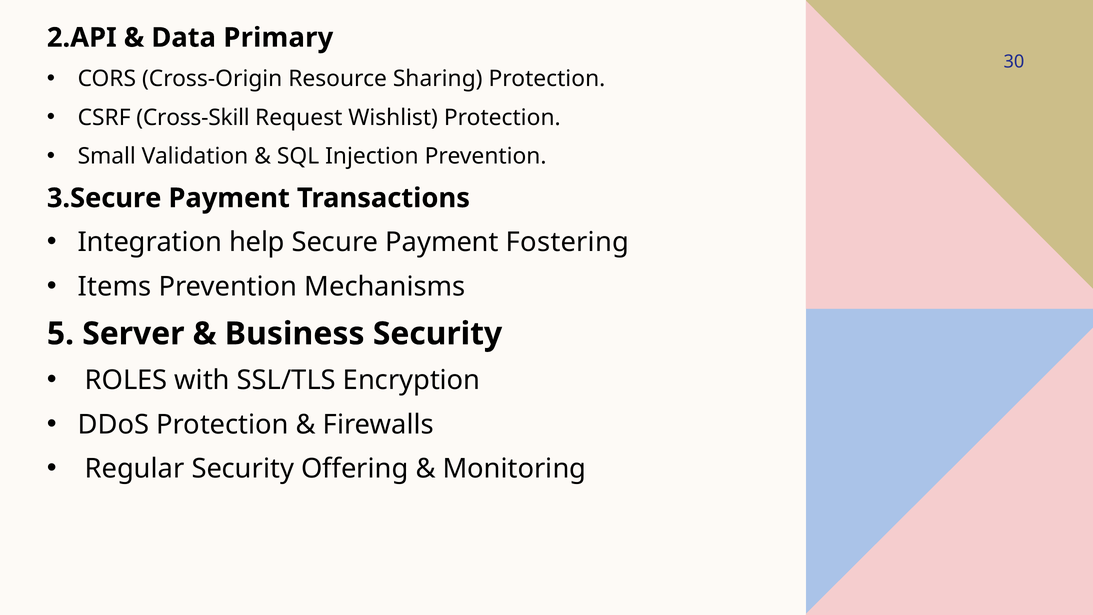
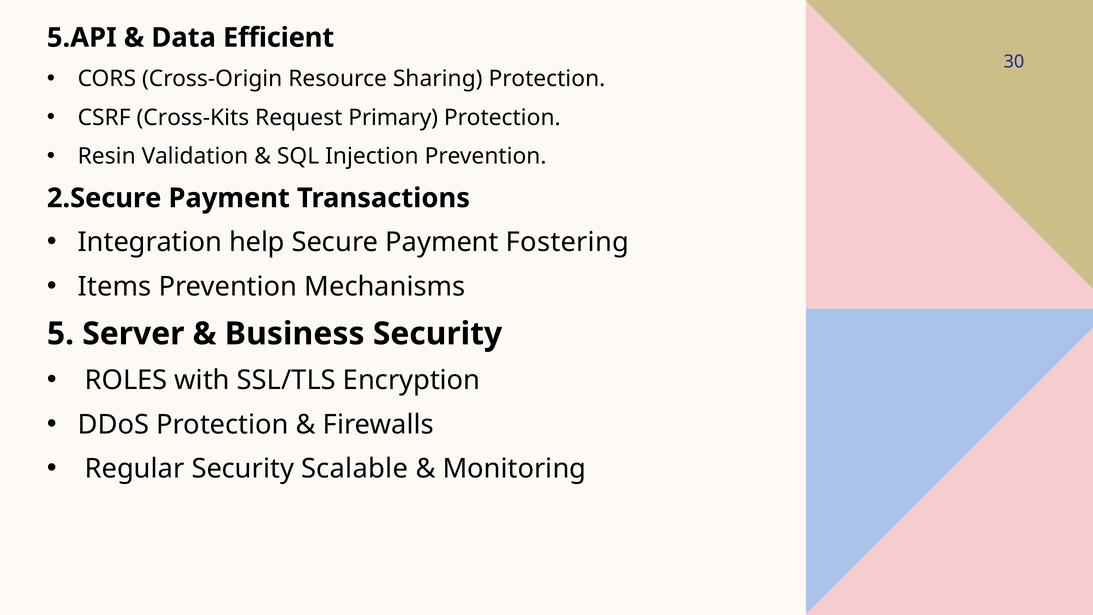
2.API: 2.API -> 5.API (82, 38)
Primary: Primary -> Efficient (279, 38)
Cross-Skill: Cross-Skill -> Cross-Kits (193, 118)
Wishlist: Wishlist -> Primary (393, 118)
Small: Small -> Resin (107, 156)
3.Secure: 3.Secure -> 2.Secure (104, 198)
Offering: Offering -> Scalable (355, 469)
